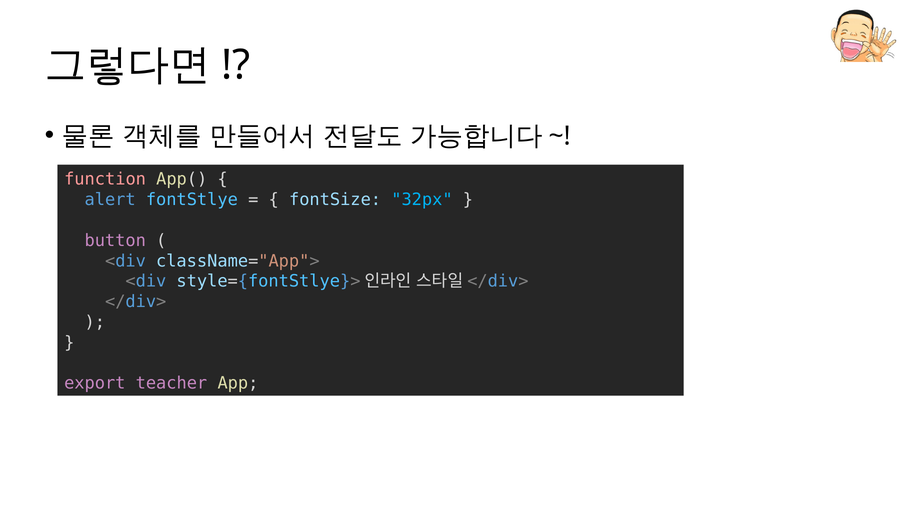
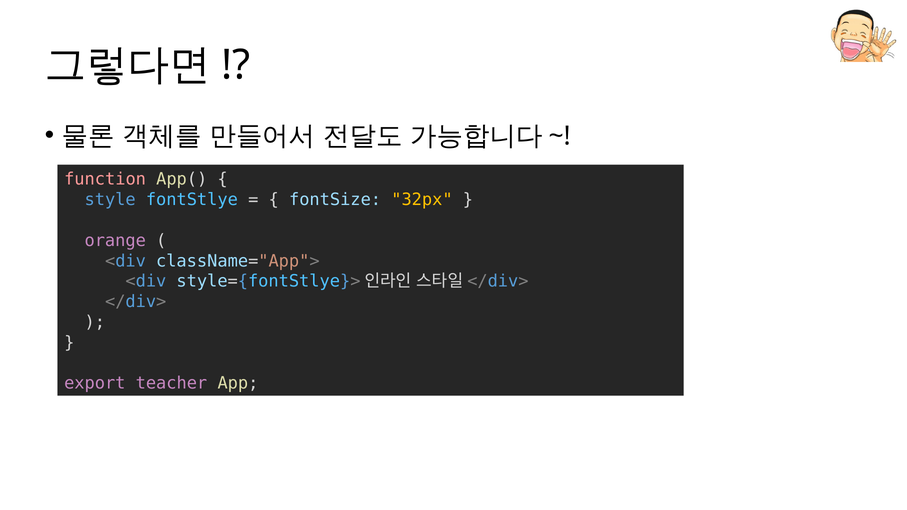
alert: alert -> style (110, 200)
32px colour: light blue -> yellow (422, 200)
button: button -> orange (115, 241)
